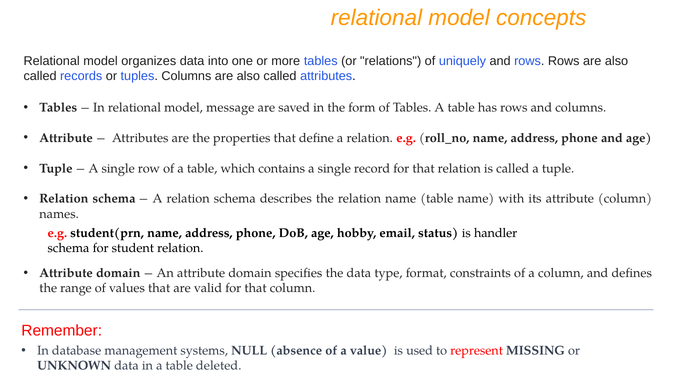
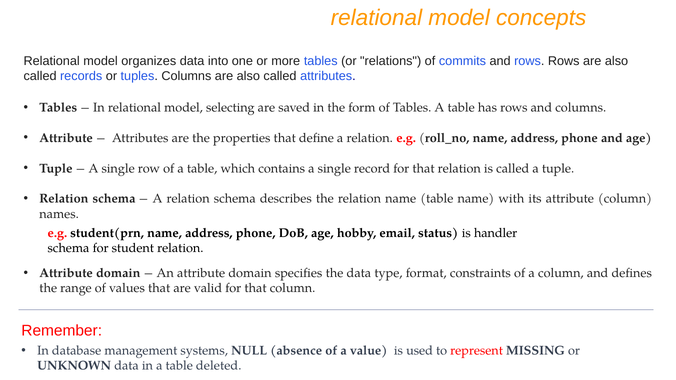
of uniquely: uniquely -> commits (462, 61)
message: message -> selecting (230, 108)
